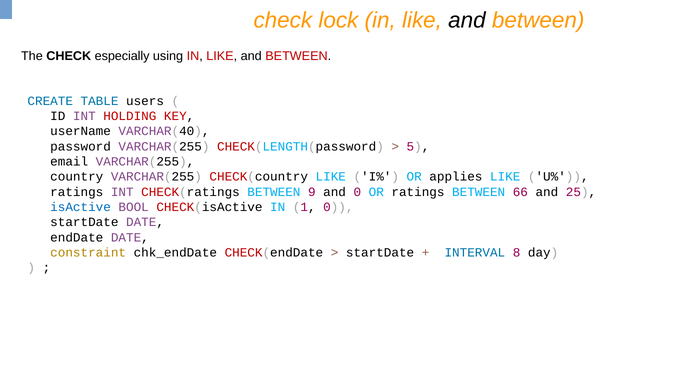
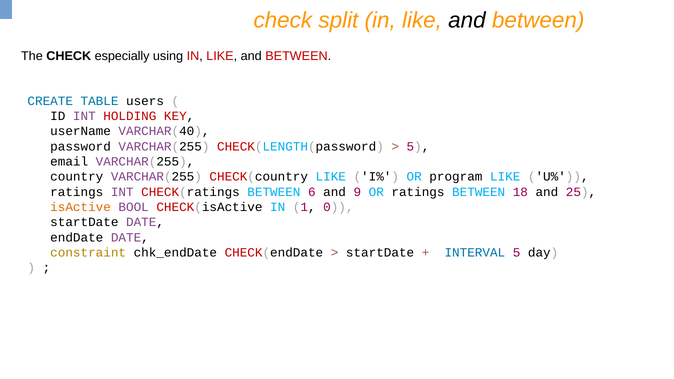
lock: lock -> split (338, 20)
applies: applies -> program (456, 177)
9: 9 -> 6 (312, 192)
and 0: 0 -> 9 (357, 192)
66: 66 -> 18 (520, 192)
isActive colour: blue -> orange (81, 207)
INTERVAL 8: 8 -> 5 (517, 253)
